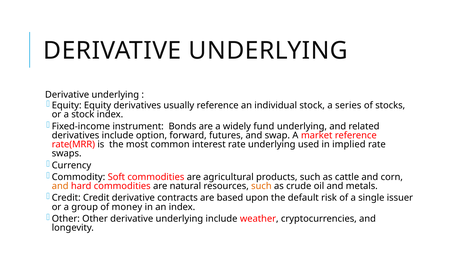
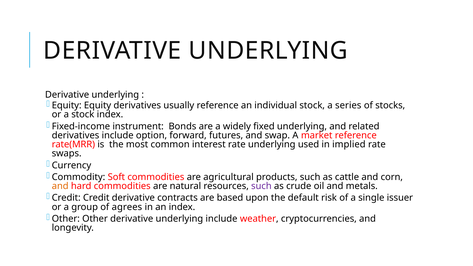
fund: fund -> fixed (264, 126)
such colour: orange -> purple (261, 186)
money: money -> agrees (127, 207)
